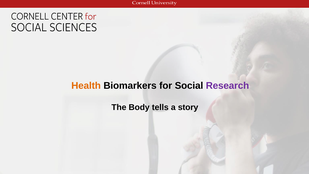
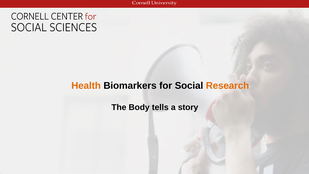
Research colour: purple -> orange (227, 86)
